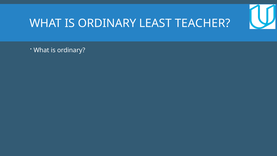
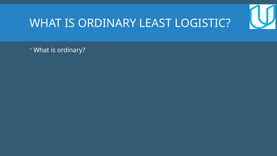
TEACHER: TEACHER -> LOGISTIC (203, 23)
